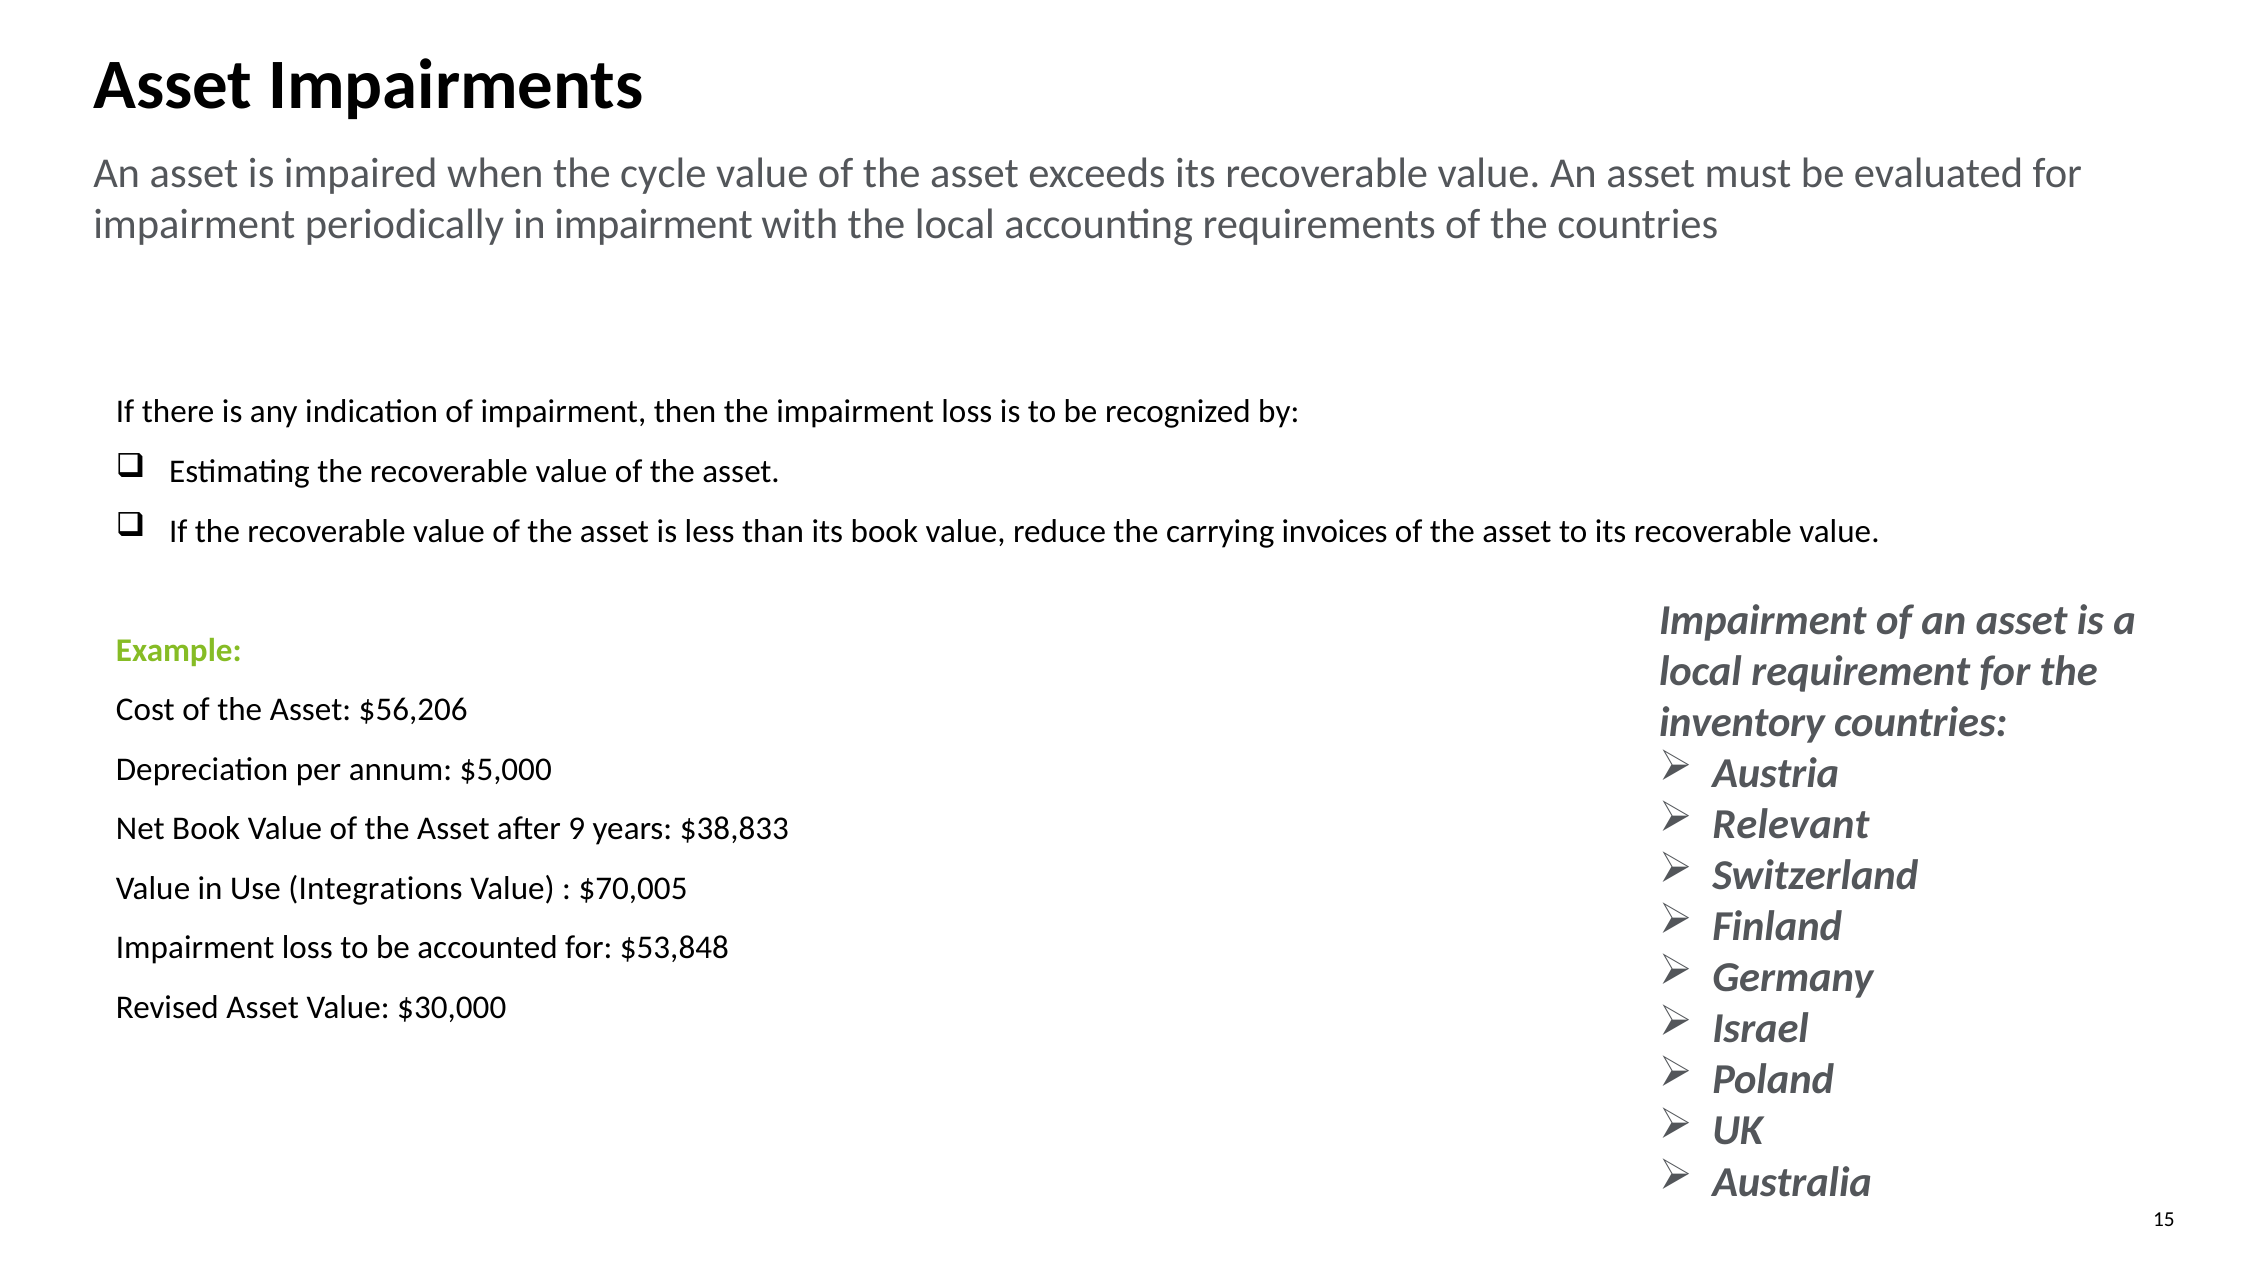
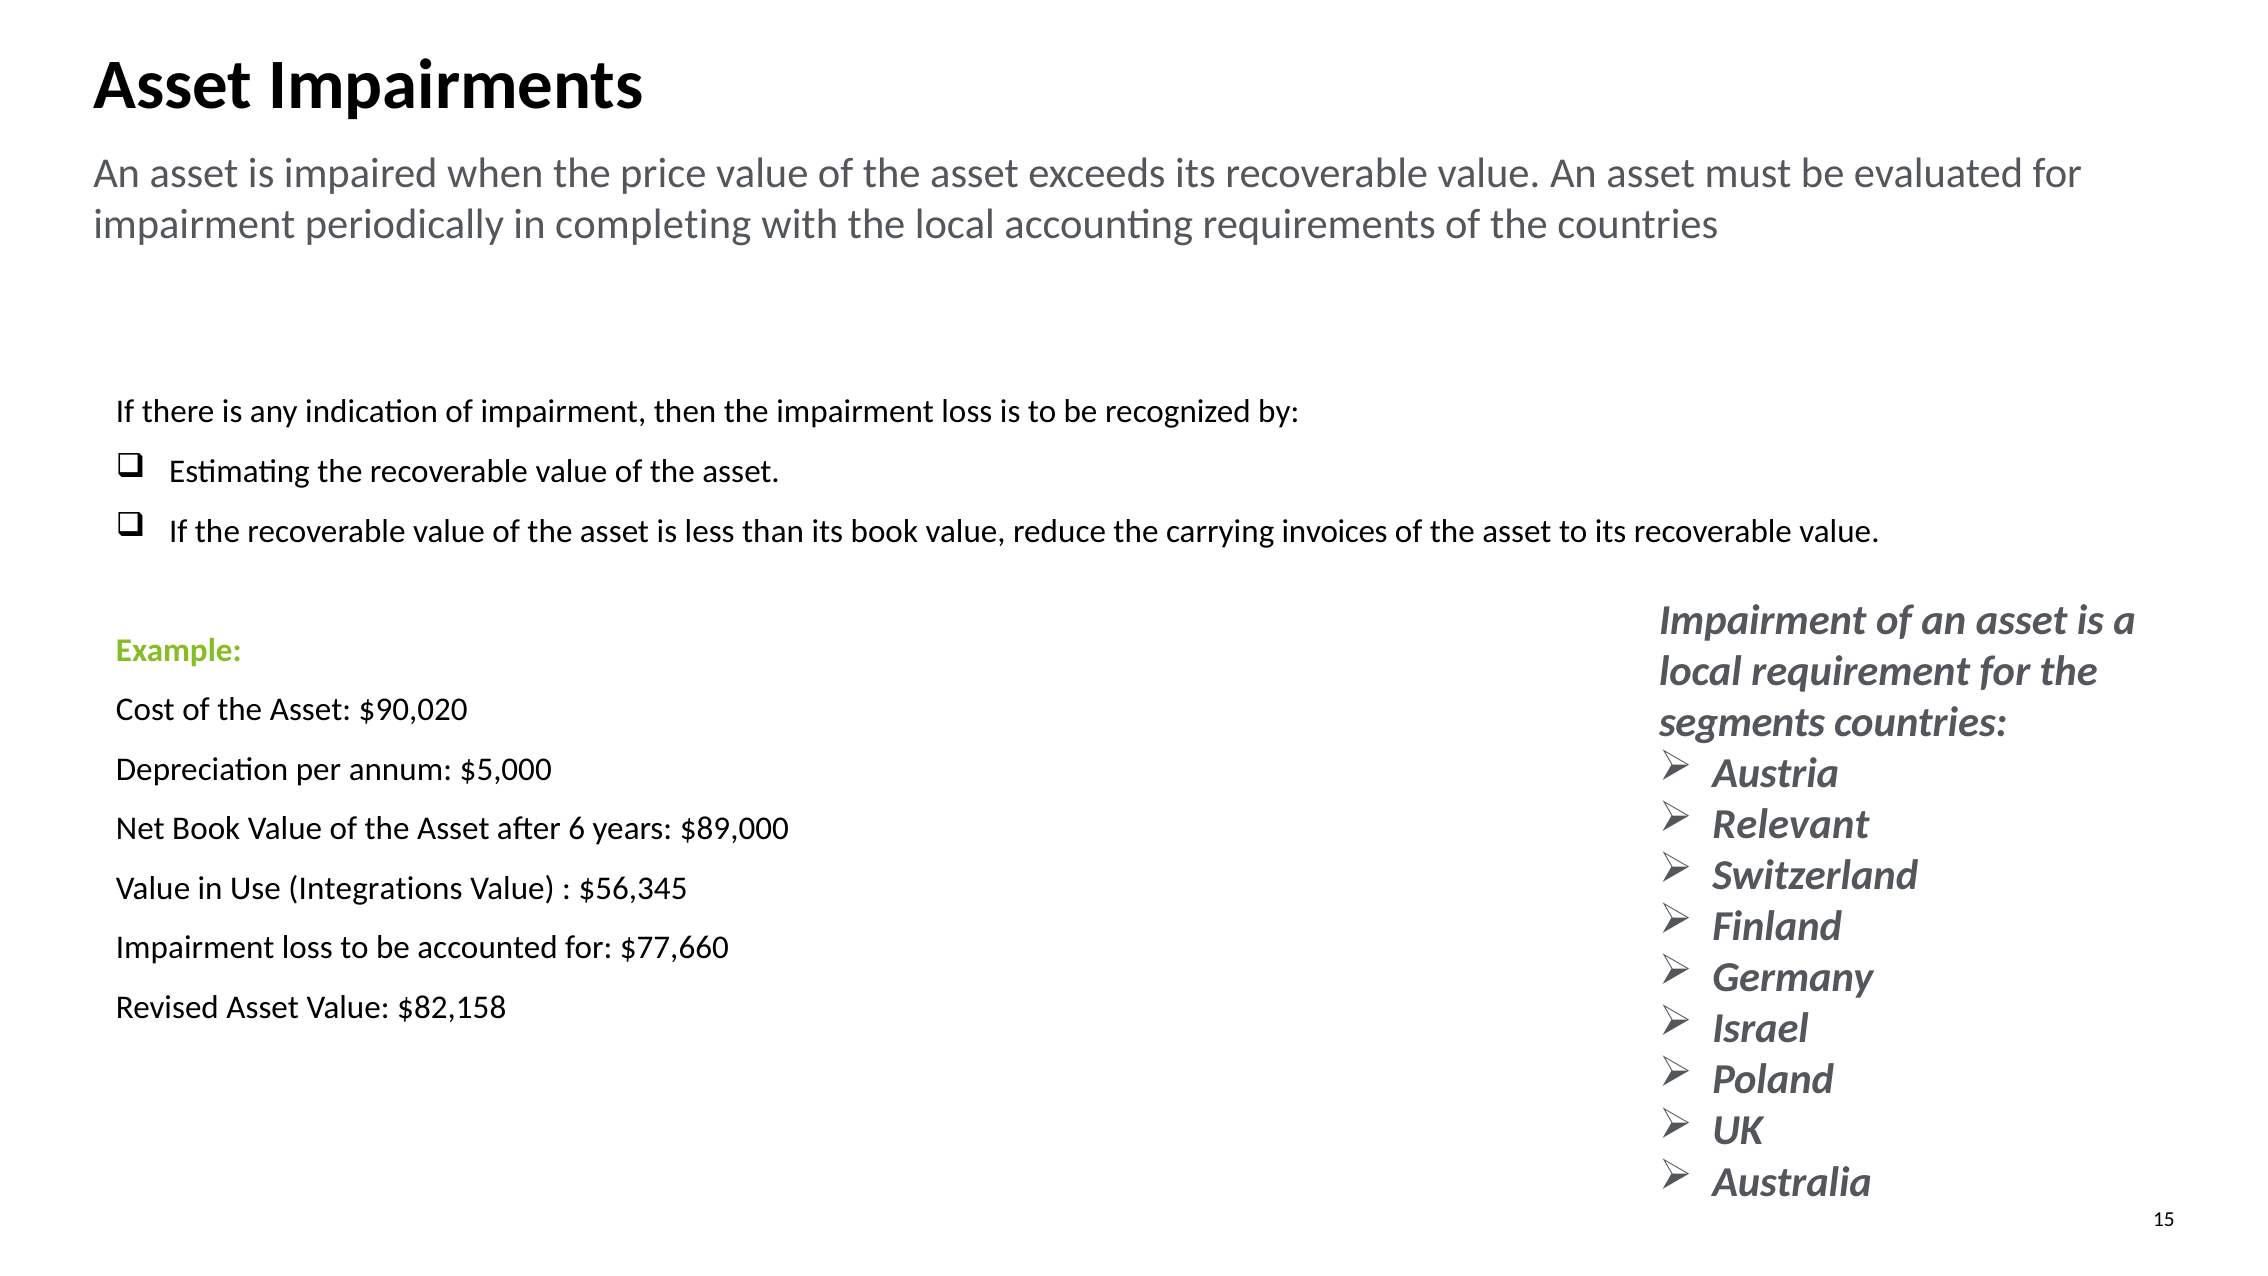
cycle: cycle -> price (663, 174)
in impairment: impairment -> completing (653, 225)
$56,206: $56,206 -> $90,020 (413, 710)
inventory: inventory -> segments (1742, 722)
9: 9 -> 6 (577, 829)
$38,833: $38,833 -> $89,000 (734, 829)
$70,005: $70,005 -> $56,345 (633, 888)
$53,848: $53,848 -> $77,660 (674, 948)
$30,000: $30,000 -> $82,158 (452, 1007)
